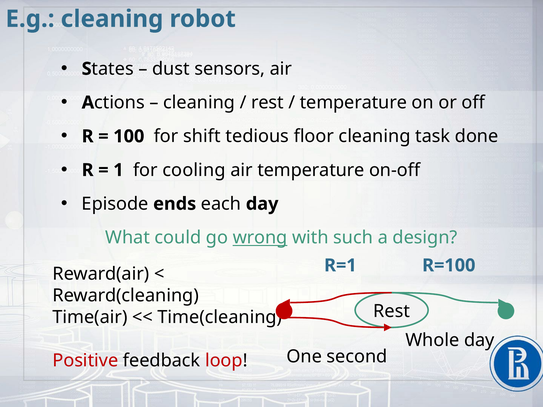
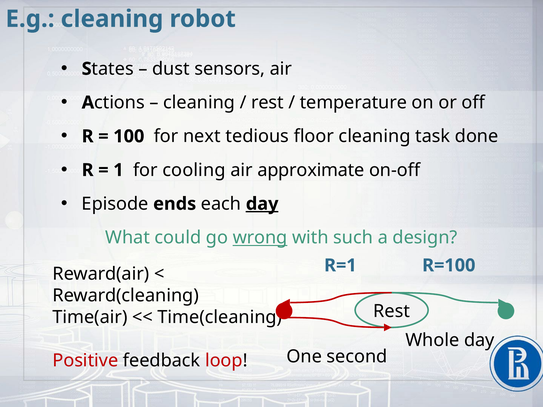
shift: shift -> next (202, 136)
air temperature: temperature -> approximate (311, 170)
day underline: none -> present (262, 204)
